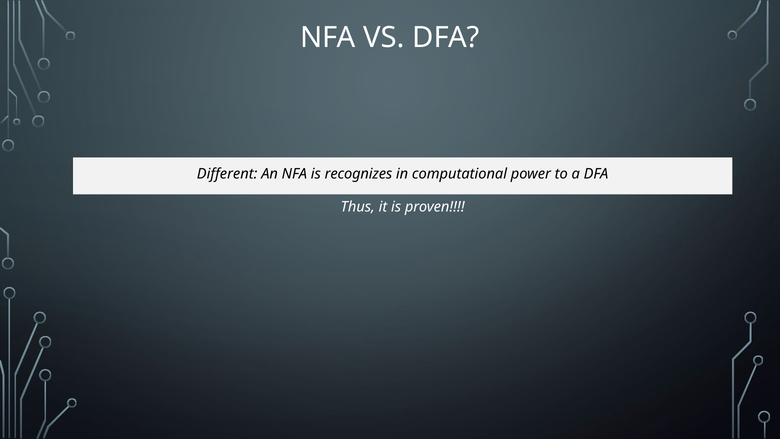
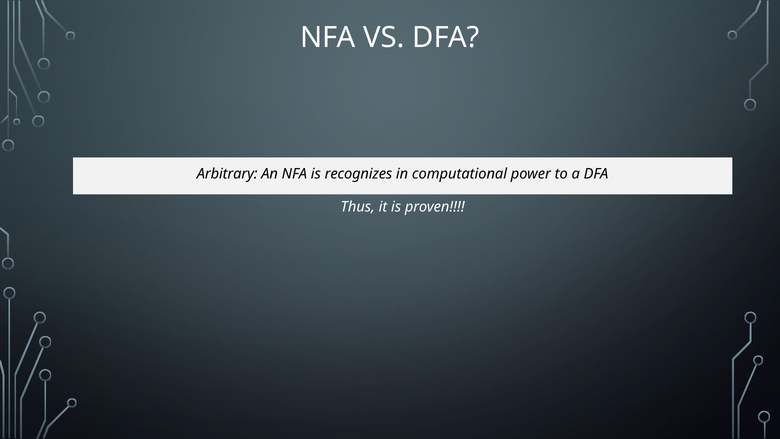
Different: Different -> Arbitrary (227, 174)
